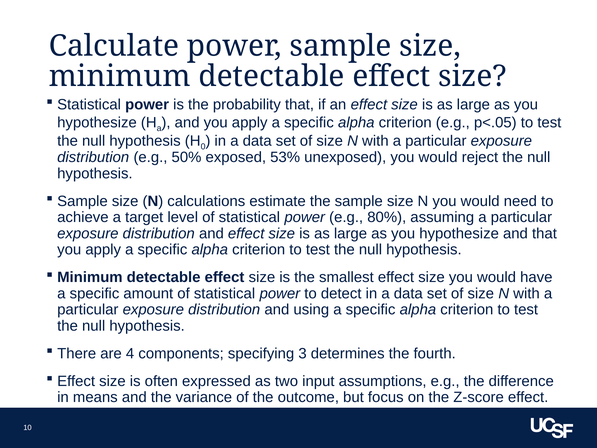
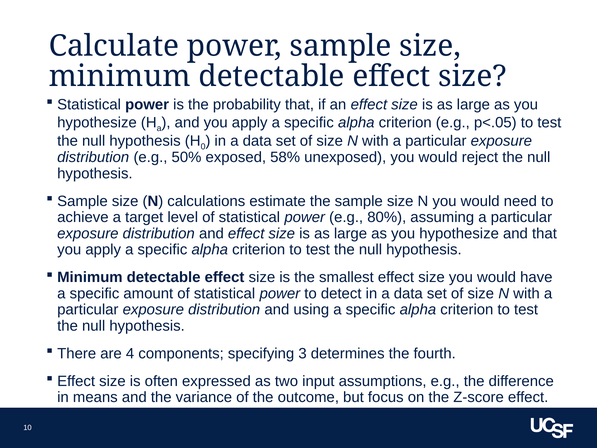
53%: 53% -> 58% (285, 157)
